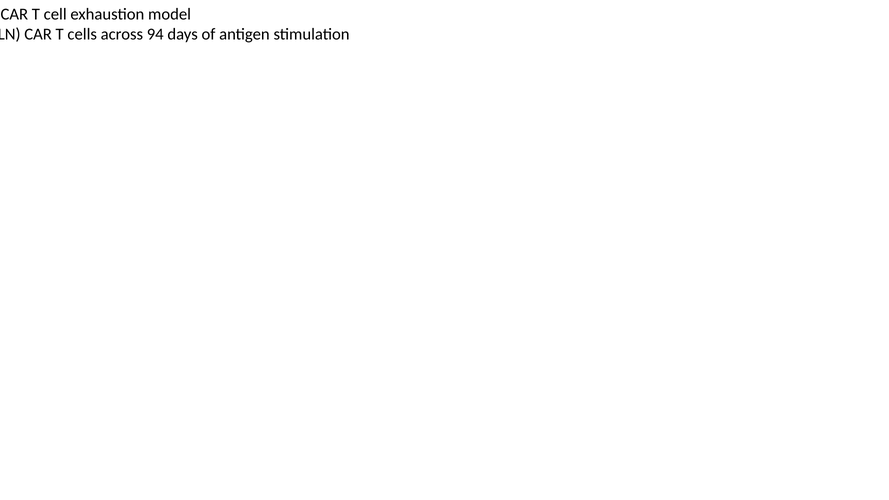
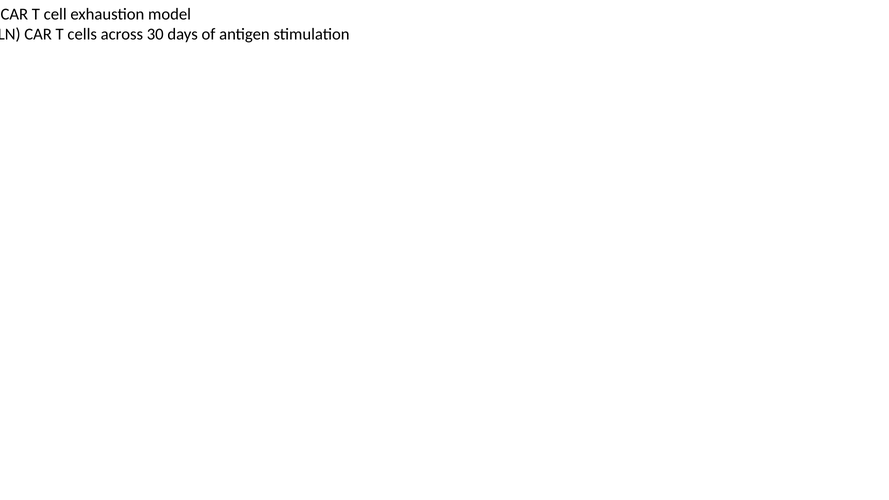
94: 94 -> 30 (155, 34)
